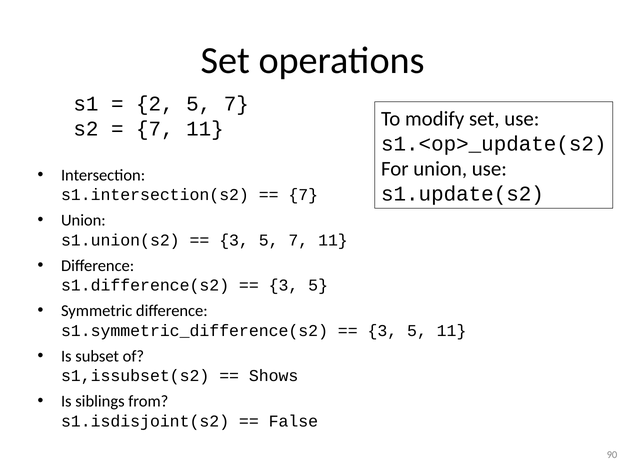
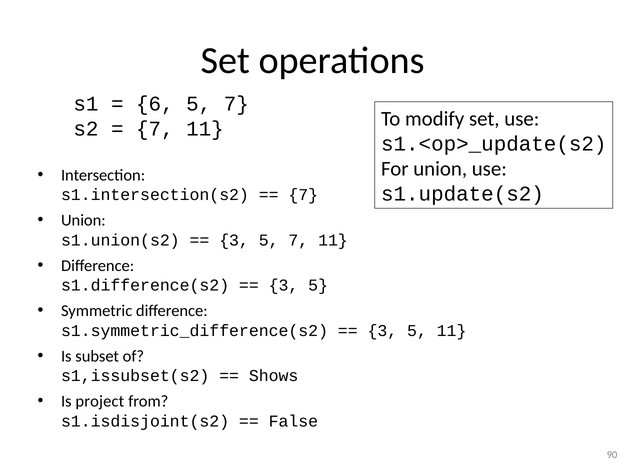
2: 2 -> 6 (155, 104)
siblings: siblings -> project (100, 401)
